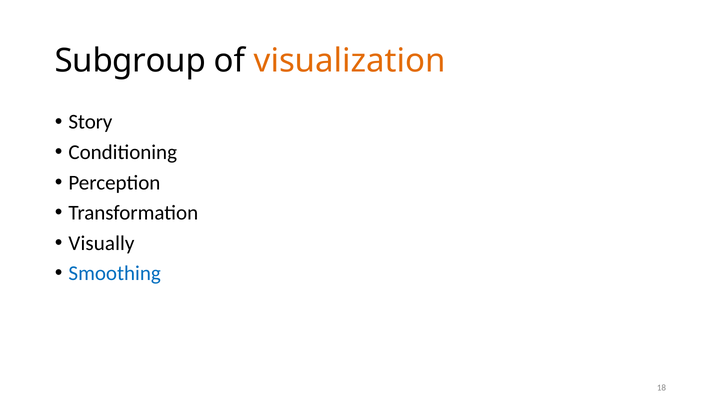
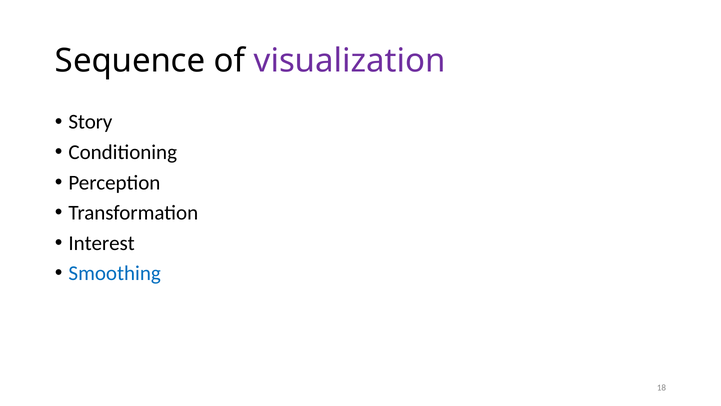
Subgroup: Subgroup -> Sequence (130, 61)
visualization colour: orange -> purple (350, 61)
Visually: Visually -> Interest (102, 243)
